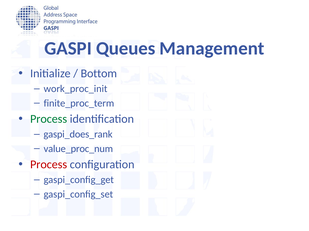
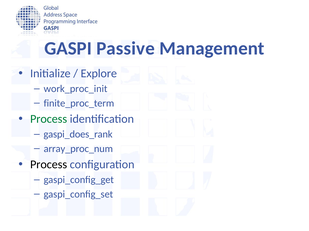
Queues: Queues -> Passive (126, 49)
Bottom: Bottom -> Explore (99, 74)
value_proc_num: value_proc_num -> array_proc_num (78, 149)
Process colour: red -> black (49, 165)
